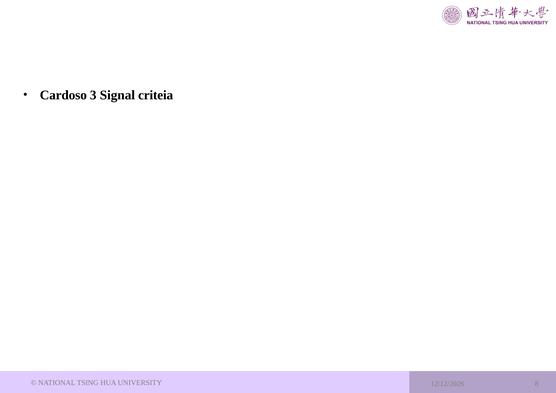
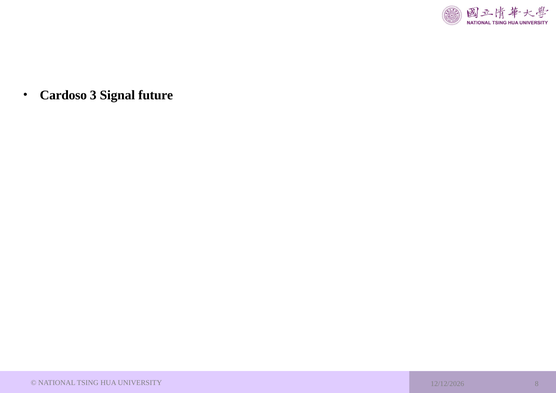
criteia: criteia -> future (156, 95)
